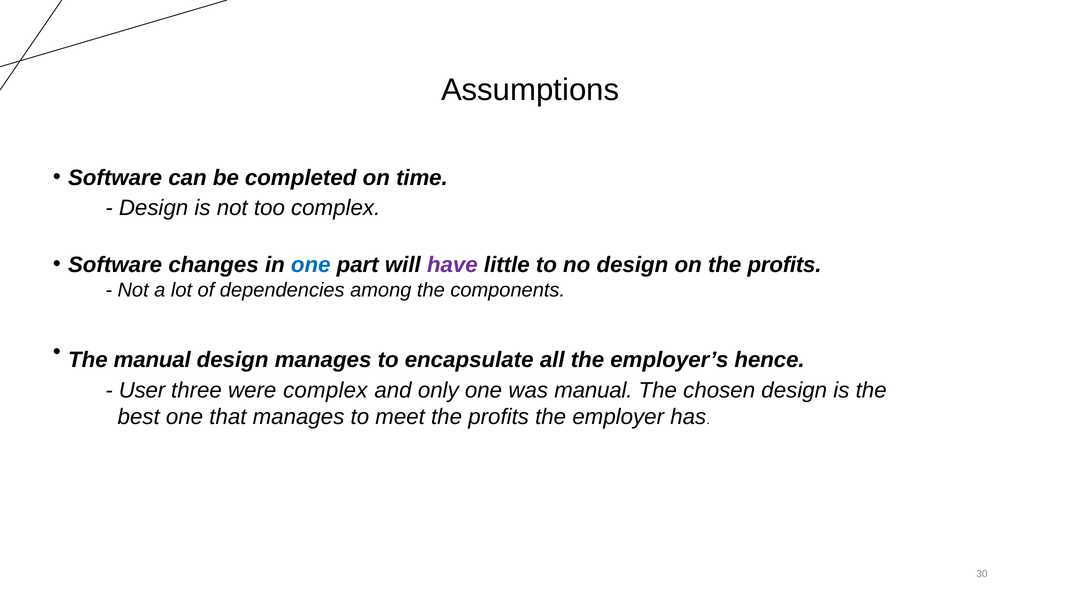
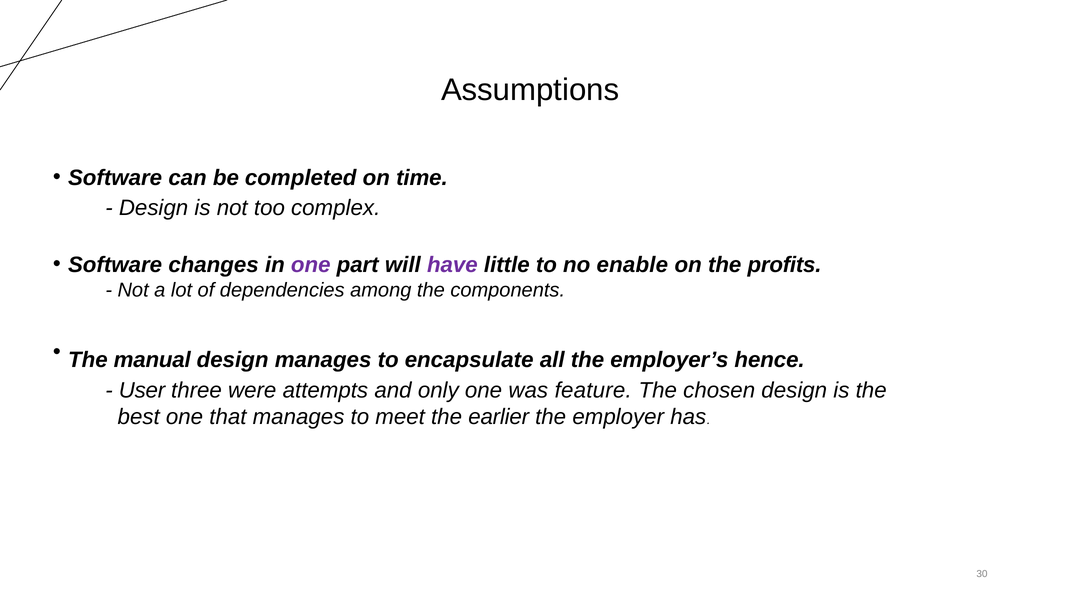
one colour: blue -> purple (311, 265)
no design: design -> enable (632, 265)
were complex: complex -> attempts (325, 390)
was manual: manual -> feature (593, 390)
meet the profits: profits -> earlier (499, 417)
